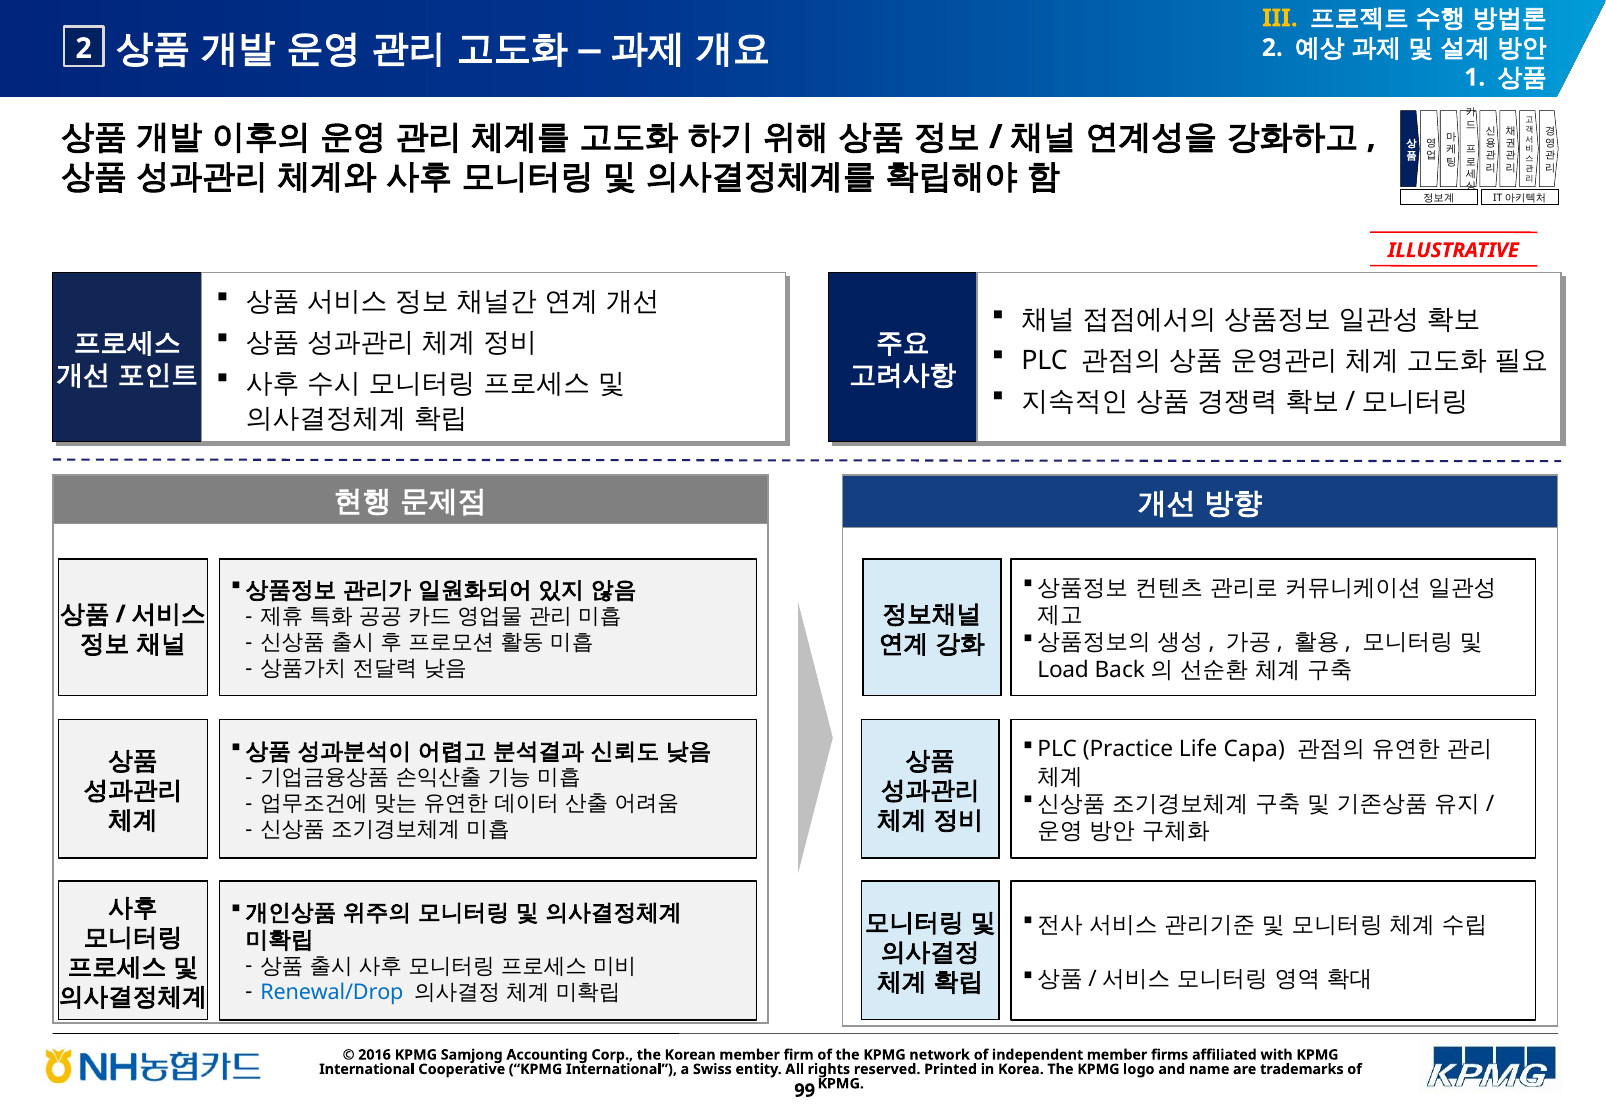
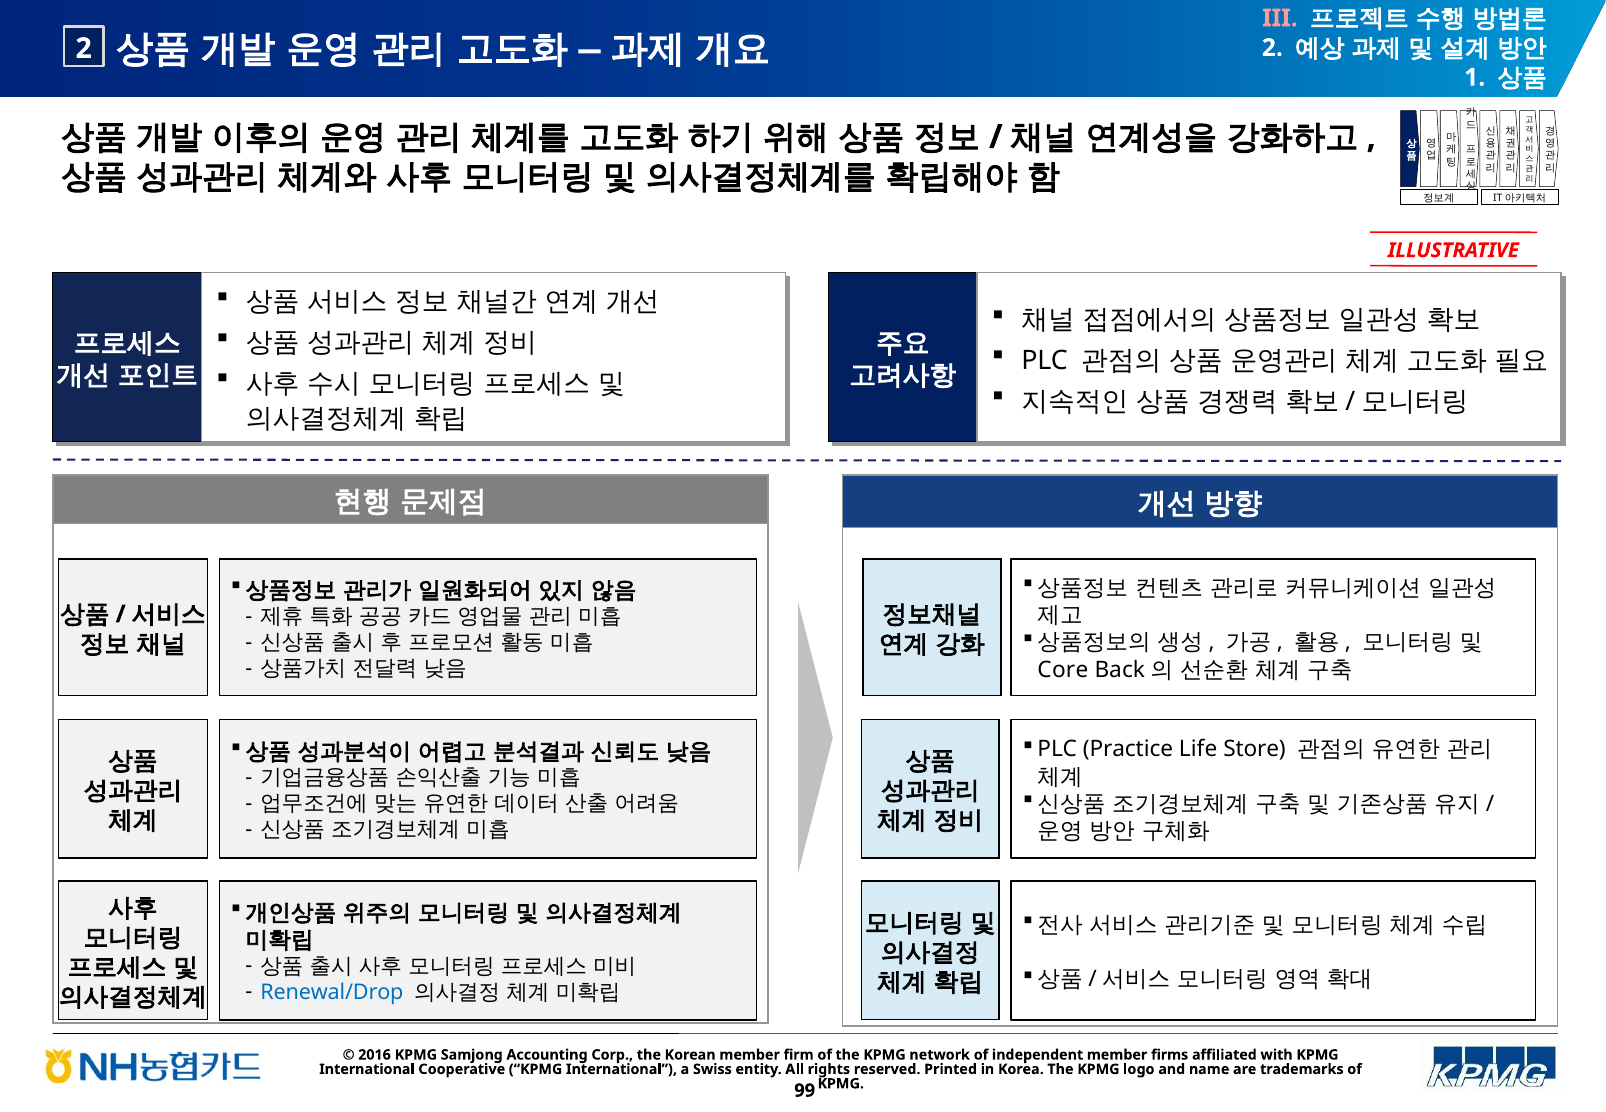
III colour: yellow -> pink (1280, 18)
Load: Load -> Core (1063, 670)
Capa: Capa -> Store (1254, 749)
